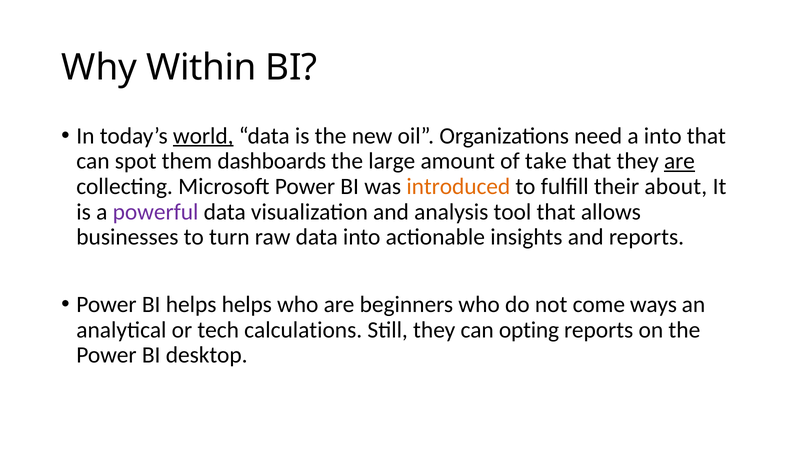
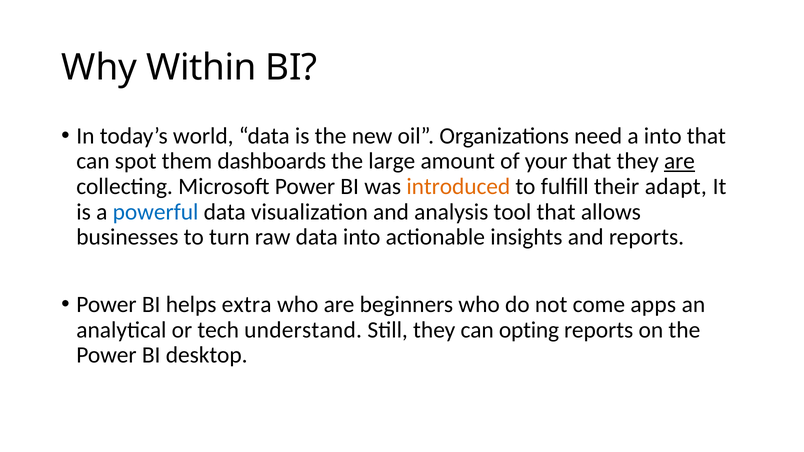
world underline: present -> none (203, 136)
take: take -> your (546, 161)
about: about -> adapt (676, 187)
powerful colour: purple -> blue (156, 212)
helps helps: helps -> extra (247, 305)
ways: ways -> apps (653, 305)
calculations: calculations -> understand (303, 330)
